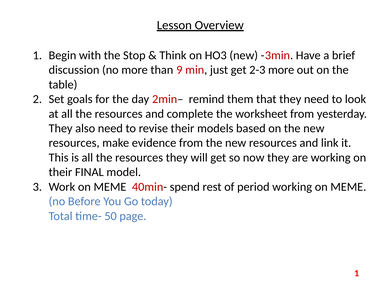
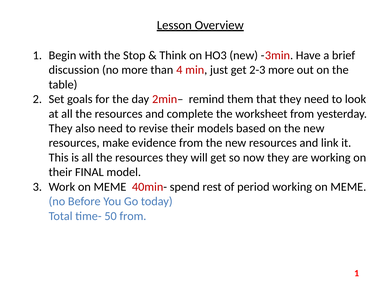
9: 9 -> 4 (179, 70)
50 page: page -> from (133, 216)
